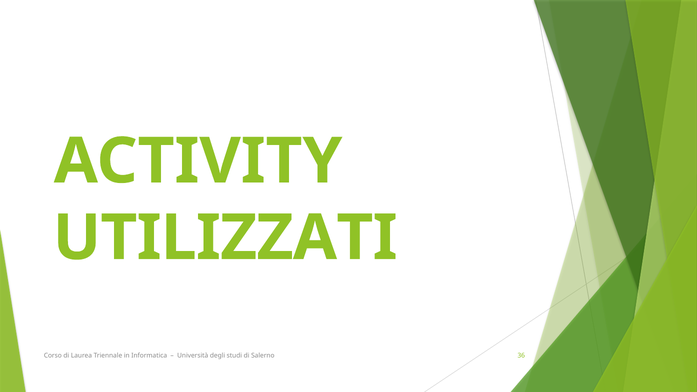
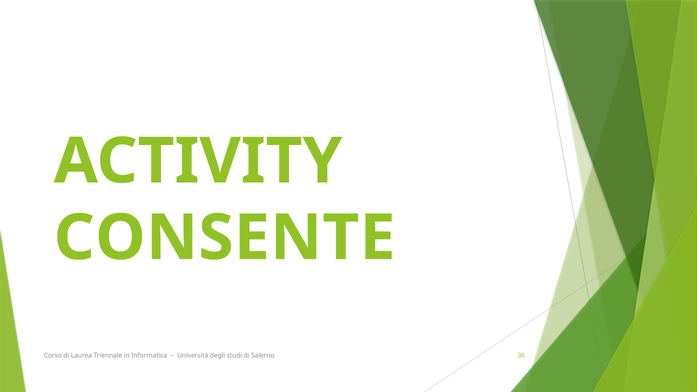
UTILIZZATI: UTILIZZATI -> CONSENTE (225, 238)
